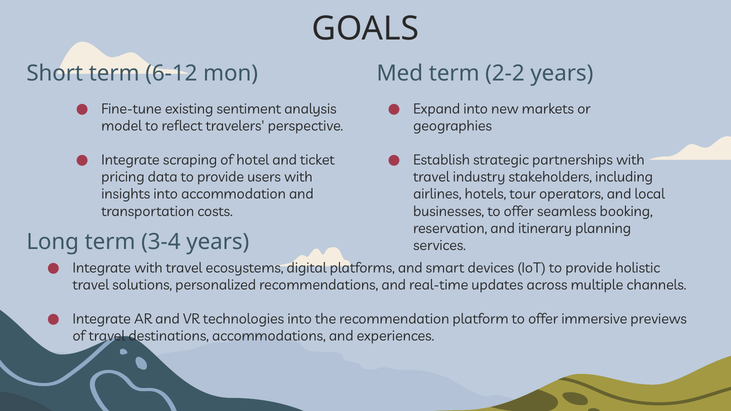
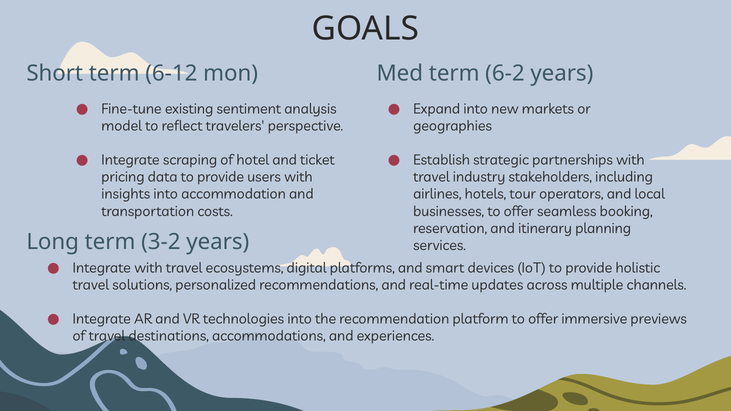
2-2: 2-2 -> 6-2 (505, 74)
3-4: 3-4 -> 3-2 (161, 242)
